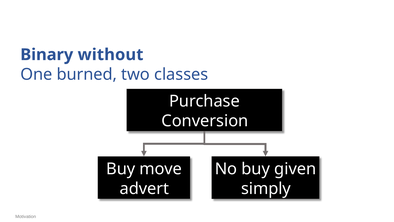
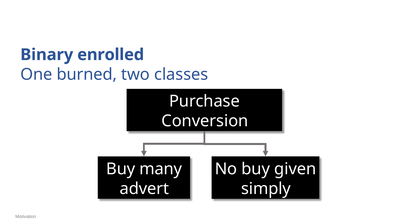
without: without -> enrolled (111, 55)
move: move -> many (161, 169)
